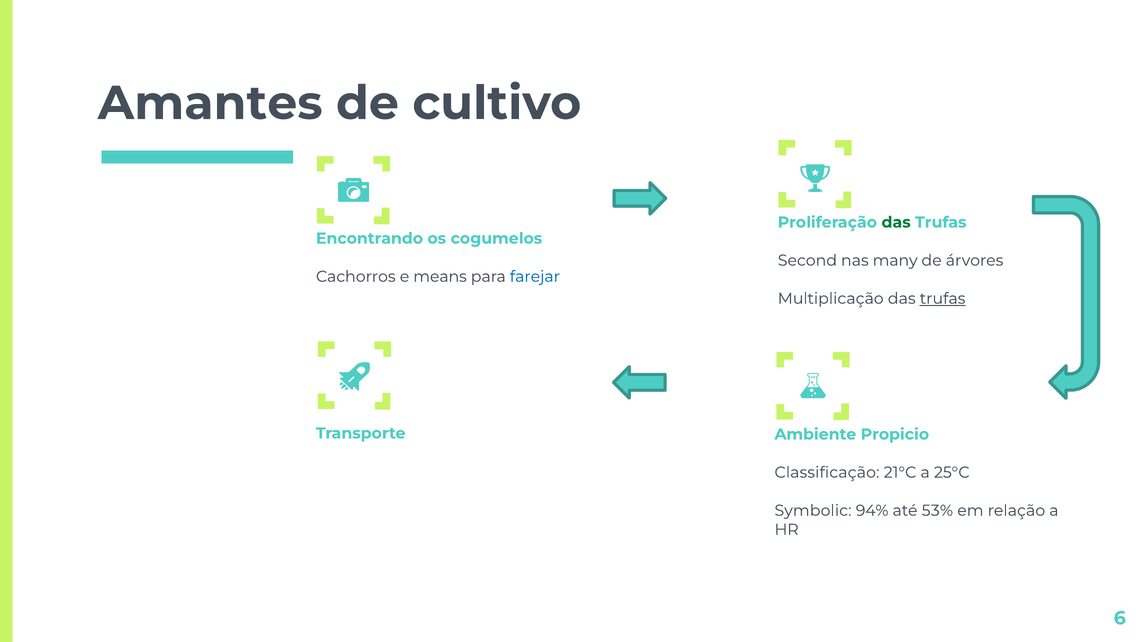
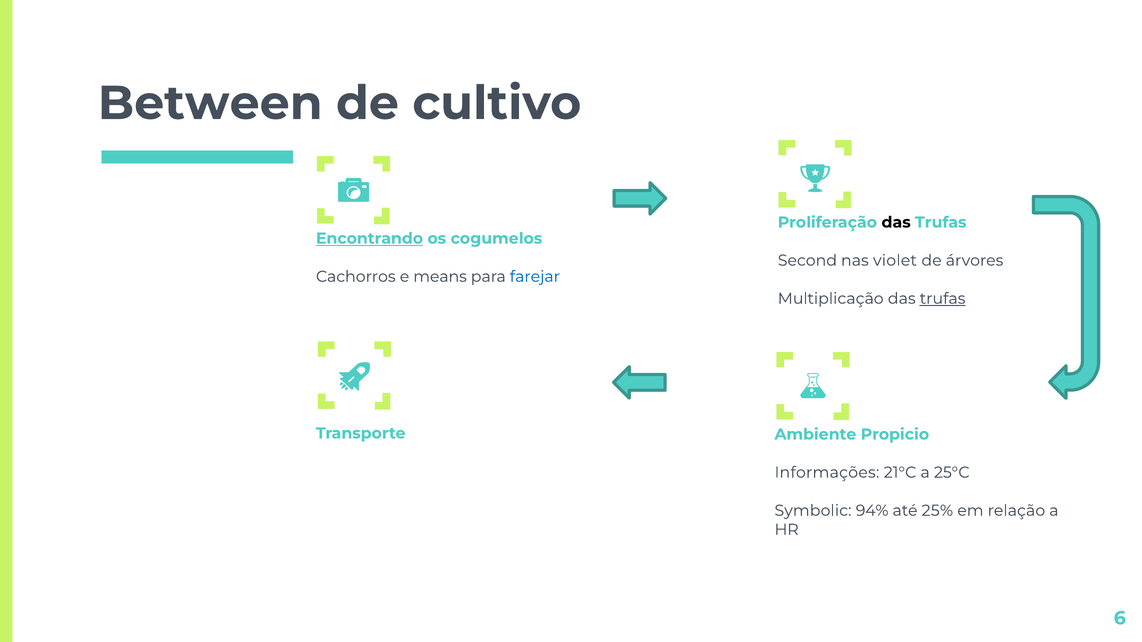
Amantes: Amantes -> Between (210, 103)
das colour: green -> black (896, 222)
Encontrando underline: none -> present (369, 239)
many: many -> violet (895, 261)
Classificação: Classificação -> Informações (827, 473)
53%: 53% -> 25% (937, 511)
